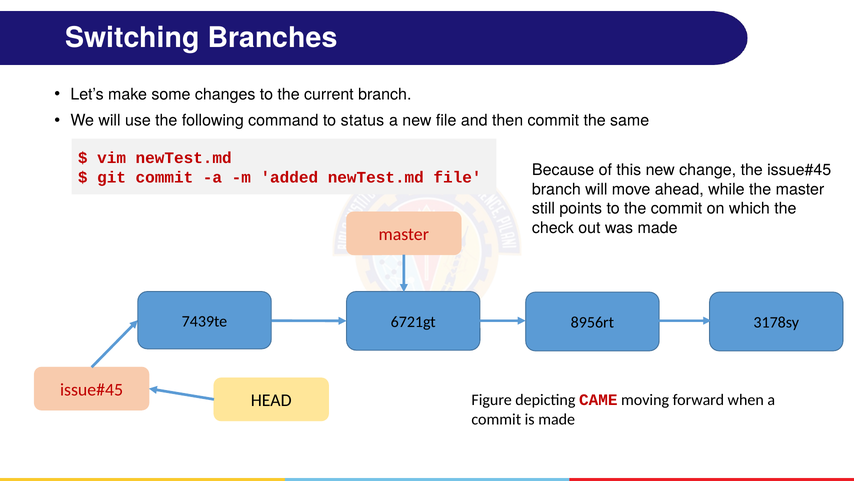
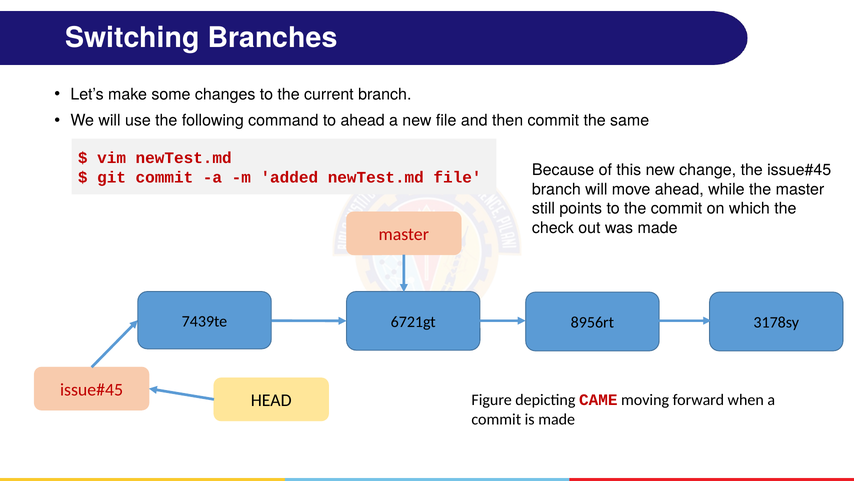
to status: status -> ahead (363, 120)
